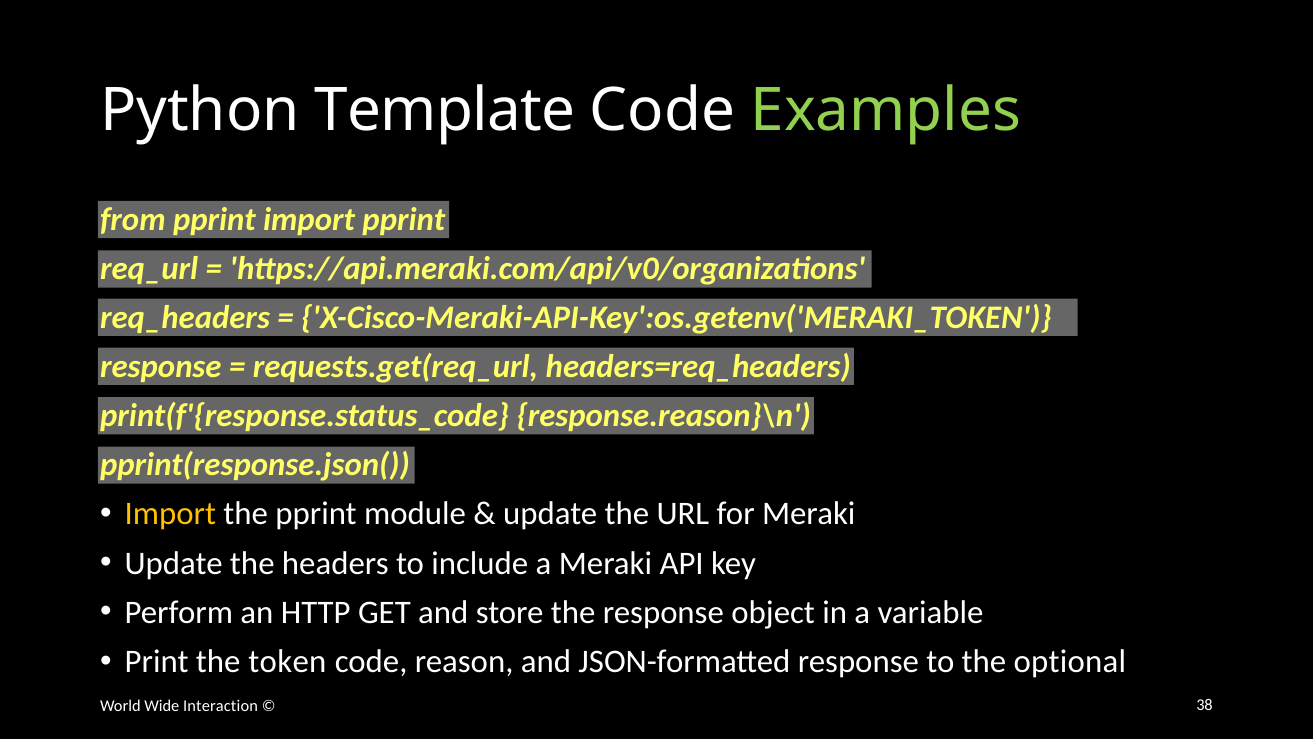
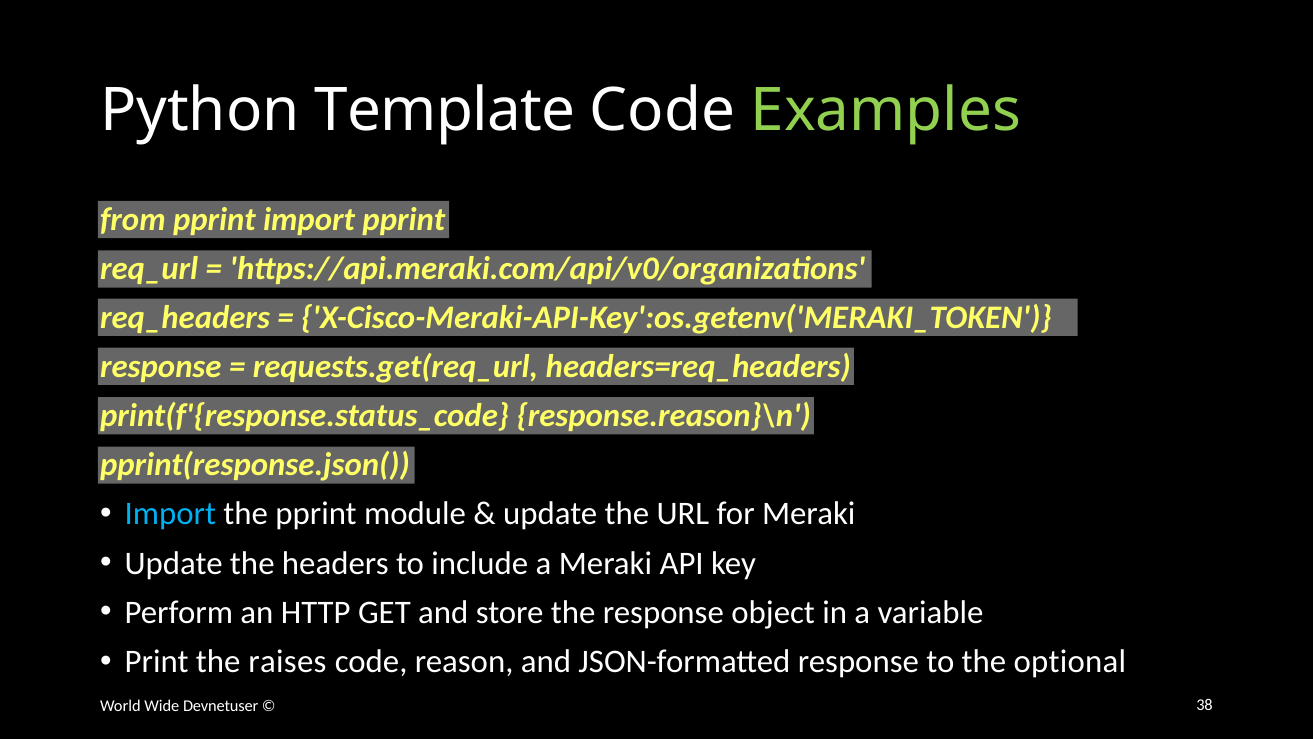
Import colour: yellow -> light blue (170, 514)
token: token -> raises (287, 661)
Interaction: Interaction -> Devnetuser (221, 705)
